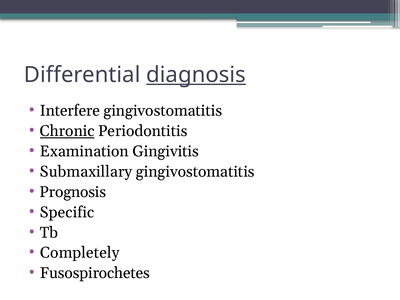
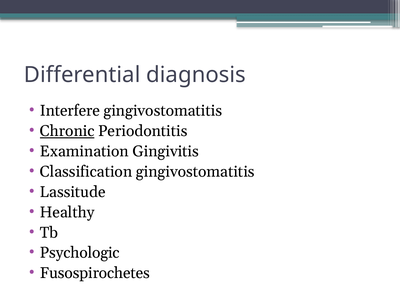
diagnosis underline: present -> none (196, 75)
Submaxillary: Submaxillary -> Classification (86, 172)
Prognosis: Prognosis -> Lassitude (73, 192)
Specific: Specific -> Healthy (67, 212)
Completely: Completely -> Psychologic (80, 253)
